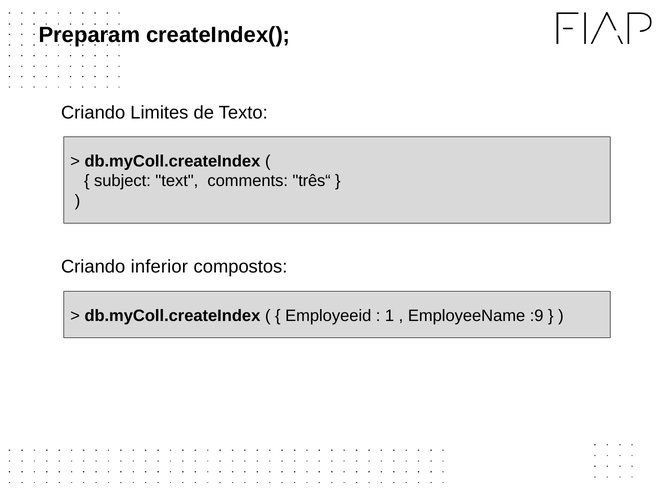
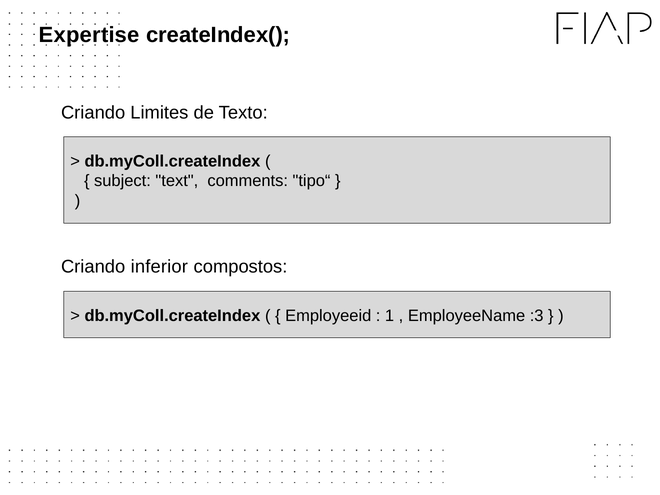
Preparam: Preparam -> Expertise (89, 35)
três“: três“ -> tipo“ (312, 181)
:9: :9 -> :3 (537, 316)
